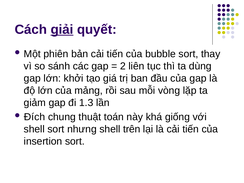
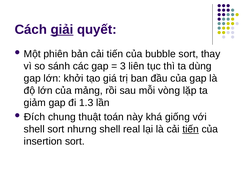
2: 2 -> 3 (123, 66)
trên: trên -> real (132, 129)
tiến underline: none -> present (191, 129)
